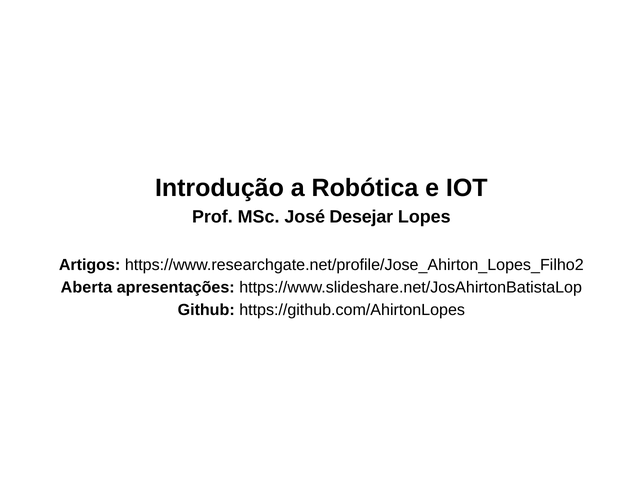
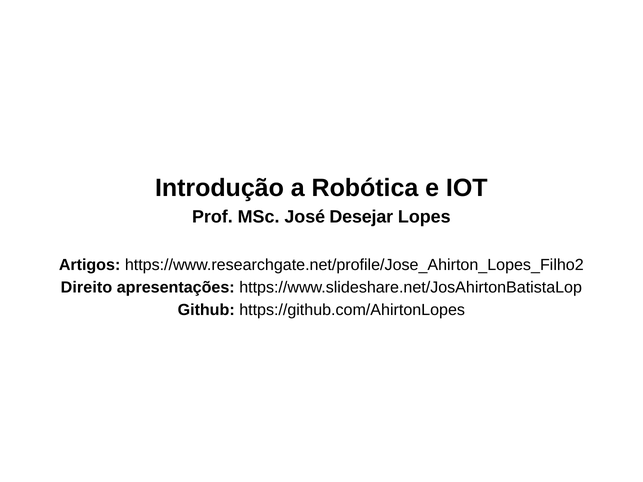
Aberta: Aberta -> Direito (86, 288)
